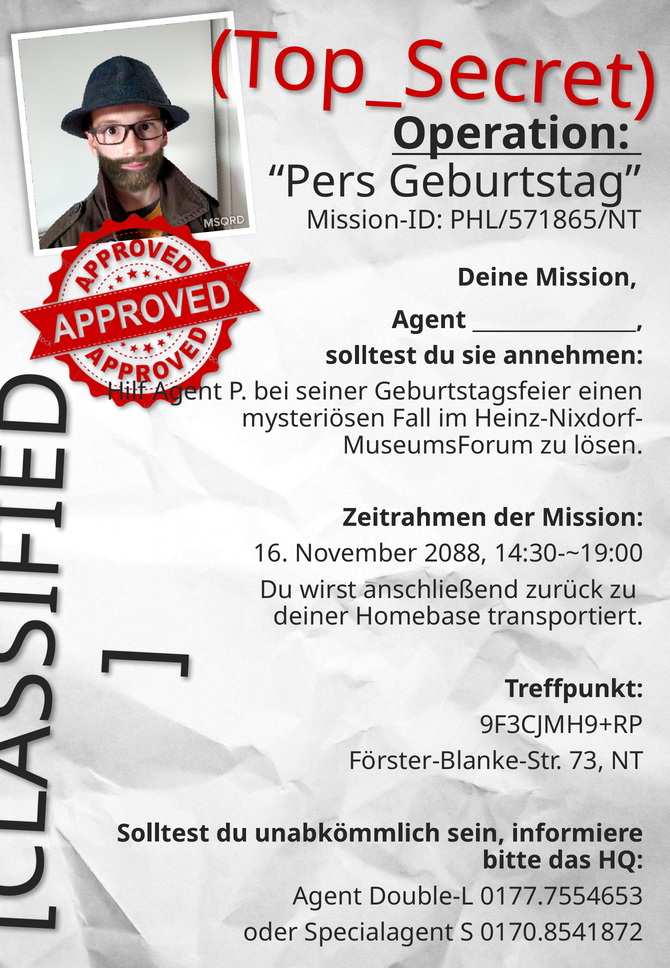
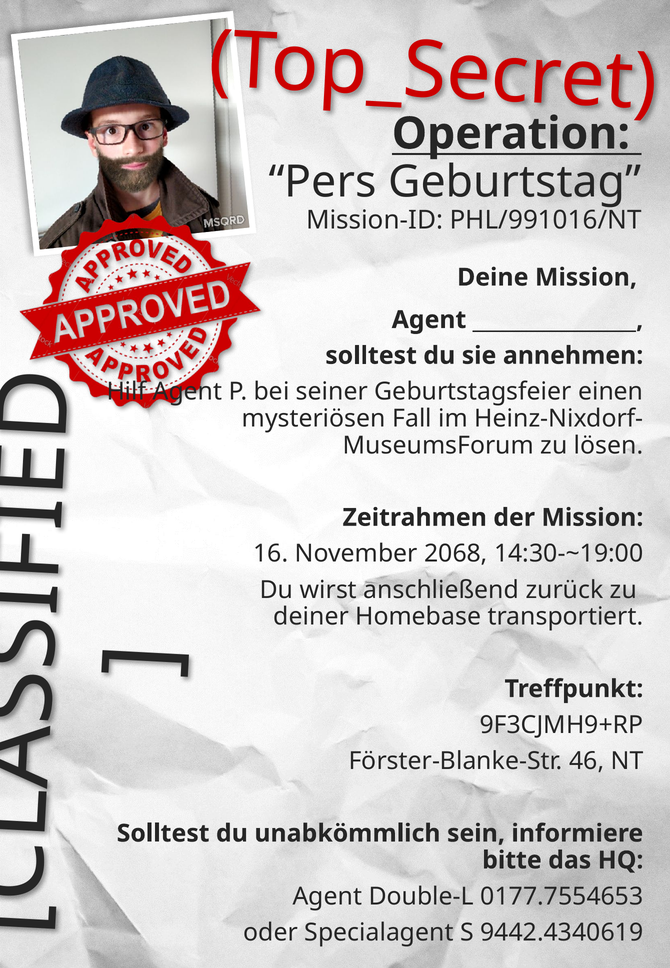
PHL/571865/NT: PHL/571865/NT -> PHL/991016/NT (546, 220)
2088: 2088 -> 2068 (456, 554)
73: 73 -> 46 (587, 761)
0170.8541872: 0170.8541872 -> 9442.4340619 (562, 932)
